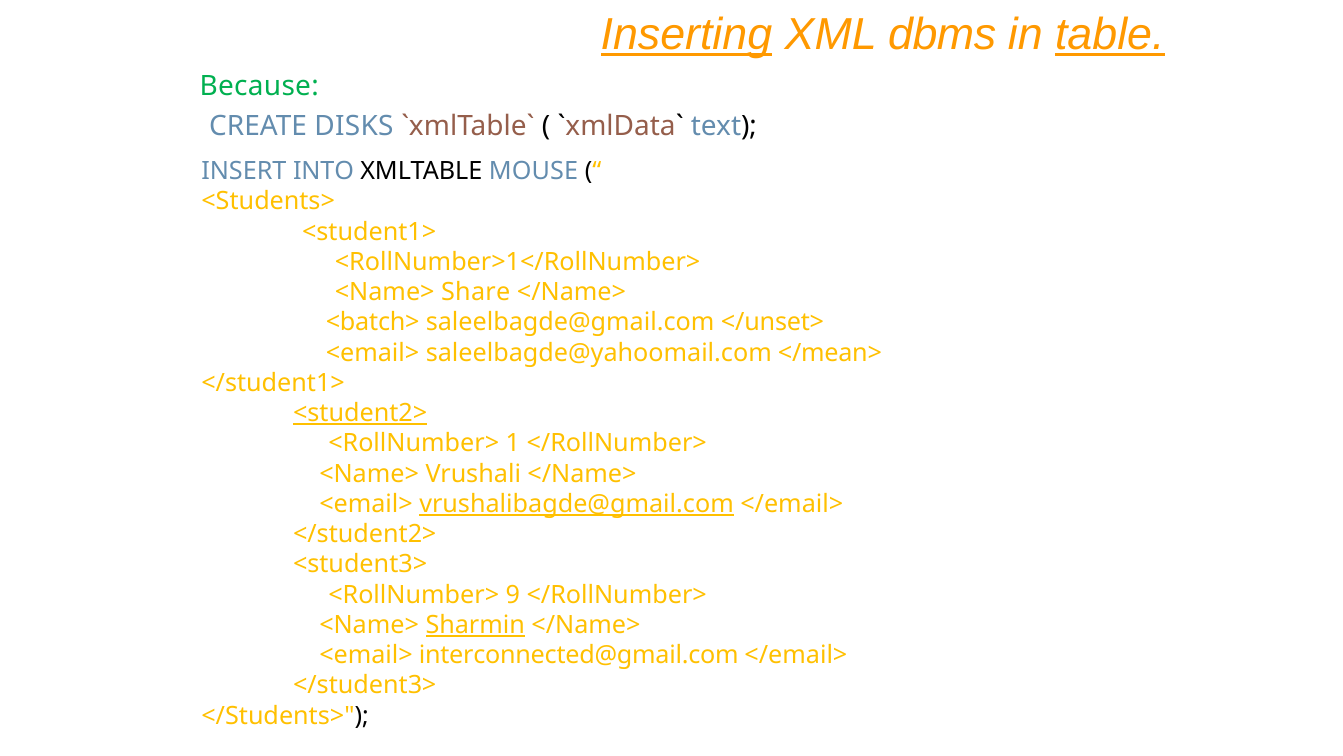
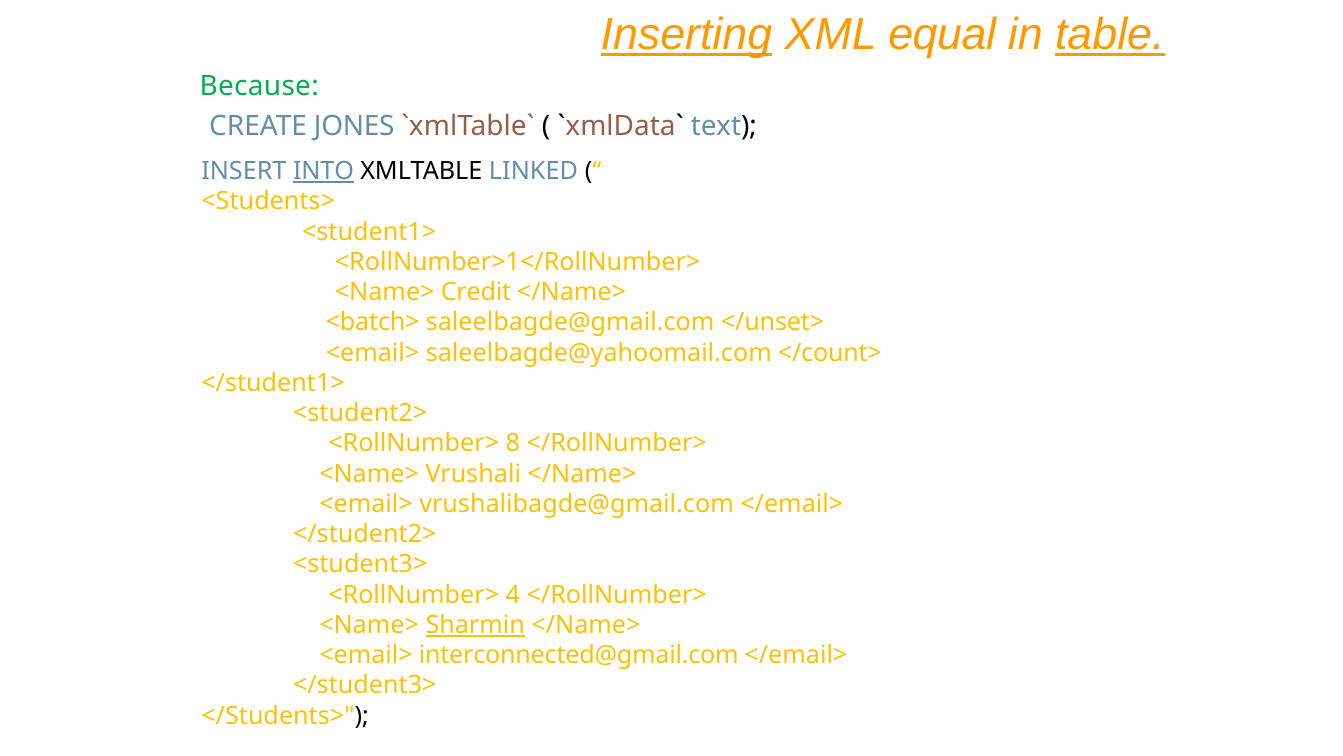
dbms: dbms -> equal (942, 35)
DISKS: DISKS -> JONES (354, 126)
INTO underline: none -> present (324, 171)
MOUSE: MOUSE -> LINKED (534, 171)
Share: Share -> Credit (476, 292)
</mean>: </mean> -> </count> (830, 353)
<student2> underline: present -> none (360, 413)
1: 1 -> 8 (513, 443)
vrushalibagde@gmail.com underline: present -> none (577, 504)
9: 9 -> 4 (513, 594)
